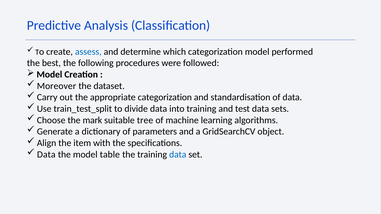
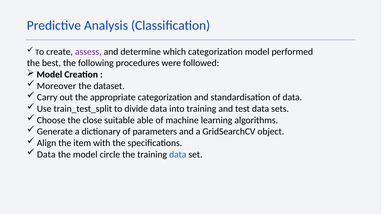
assess colour: blue -> purple (88, 52)
mark: mark -> close (92, 120)
tree: tree -> able (145, 120)
table: table -> circle (110, 155)
